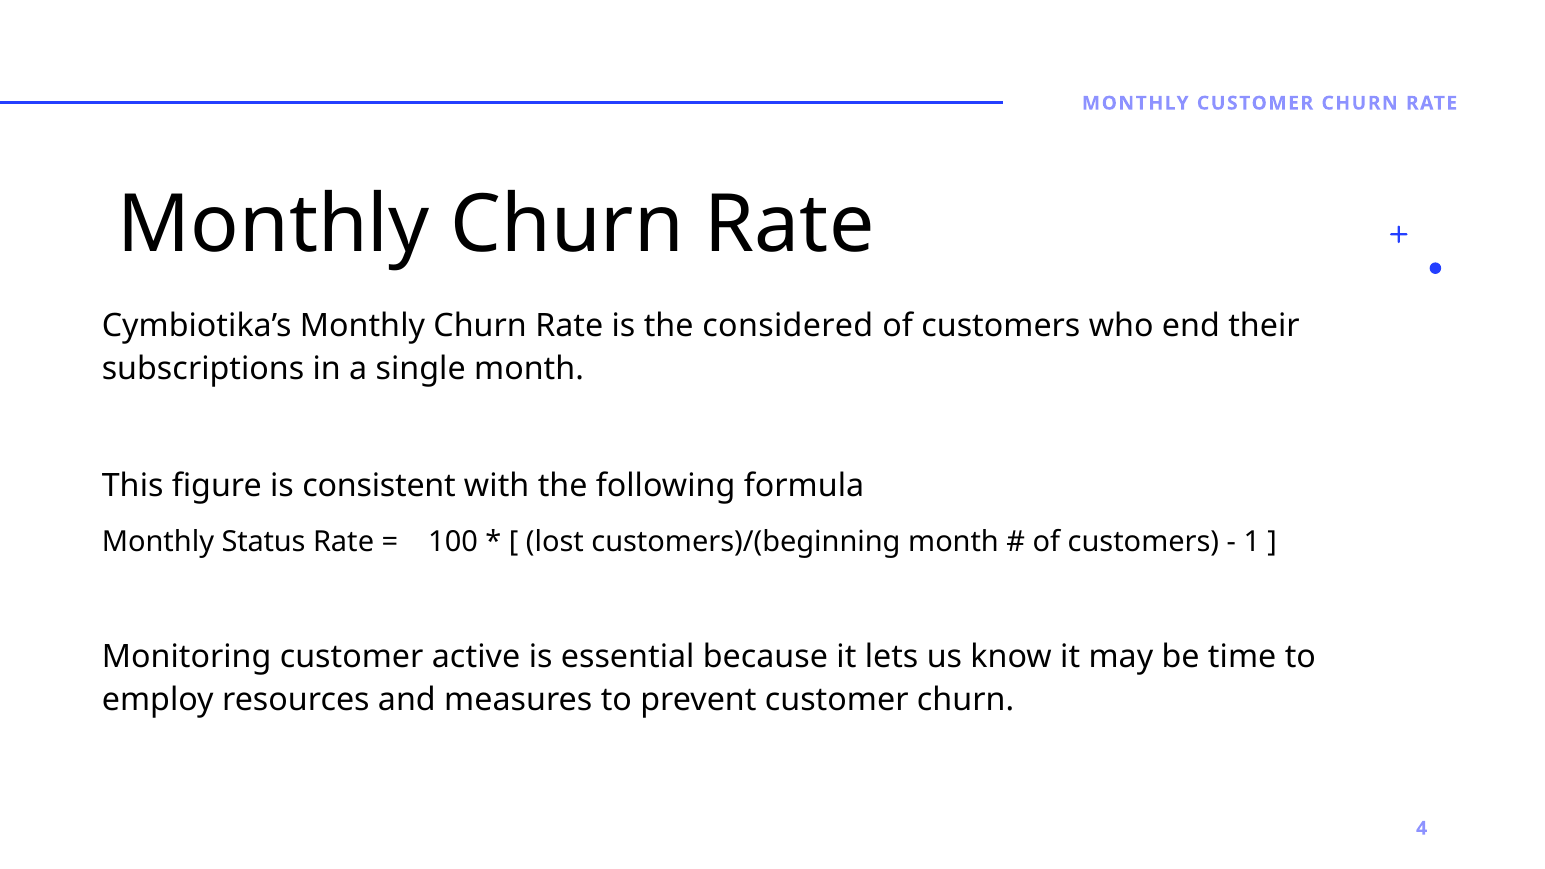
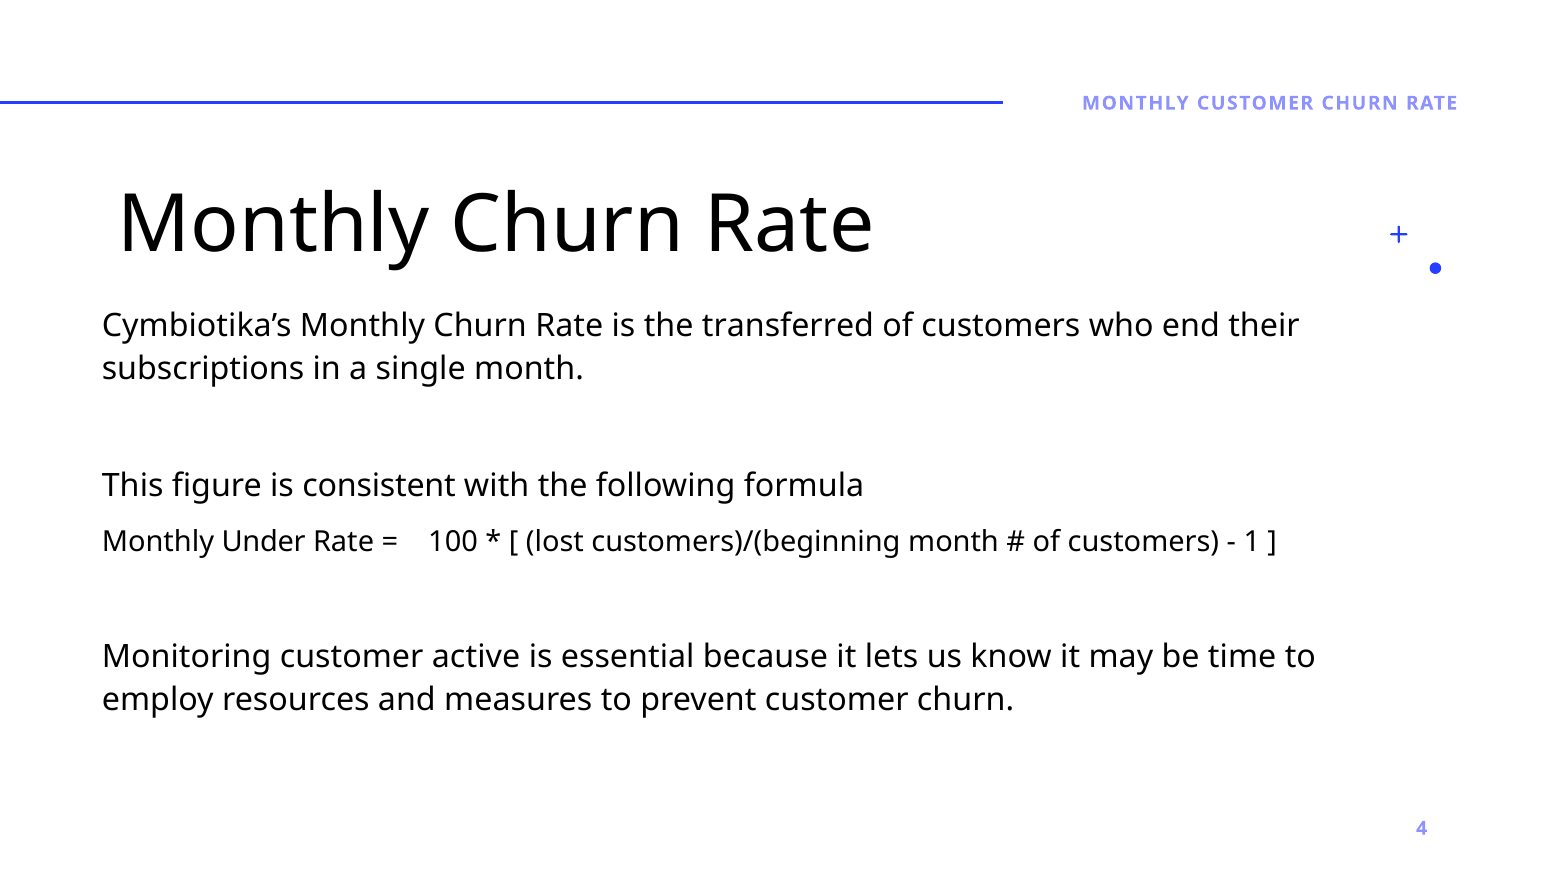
considered: considered -> transferred (788, 326)
Status: Status -> Under (264, 542)
